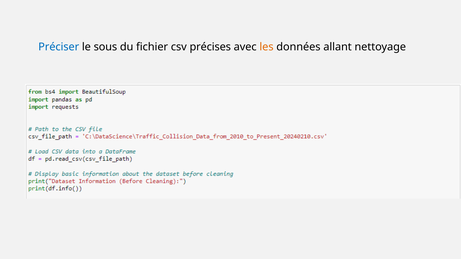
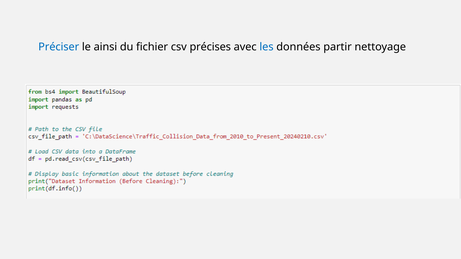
sous: sous -> ainsi (105, 47)
les colour: orange -> blue (267, 47)
allant: allant -> partir (338, 47)
